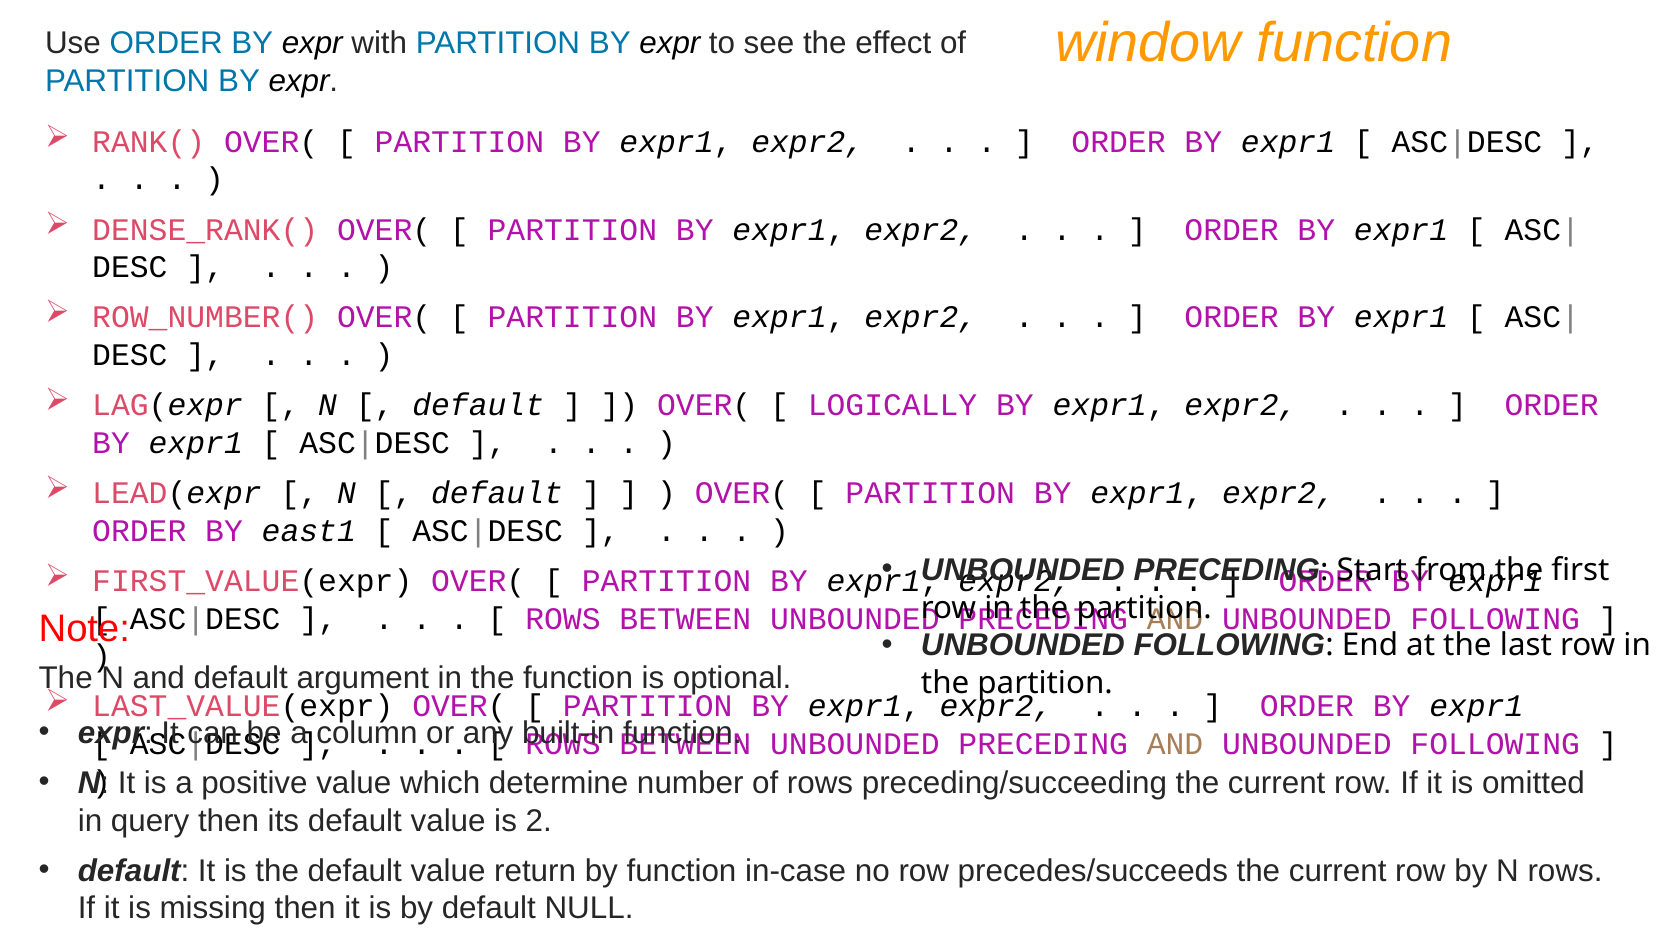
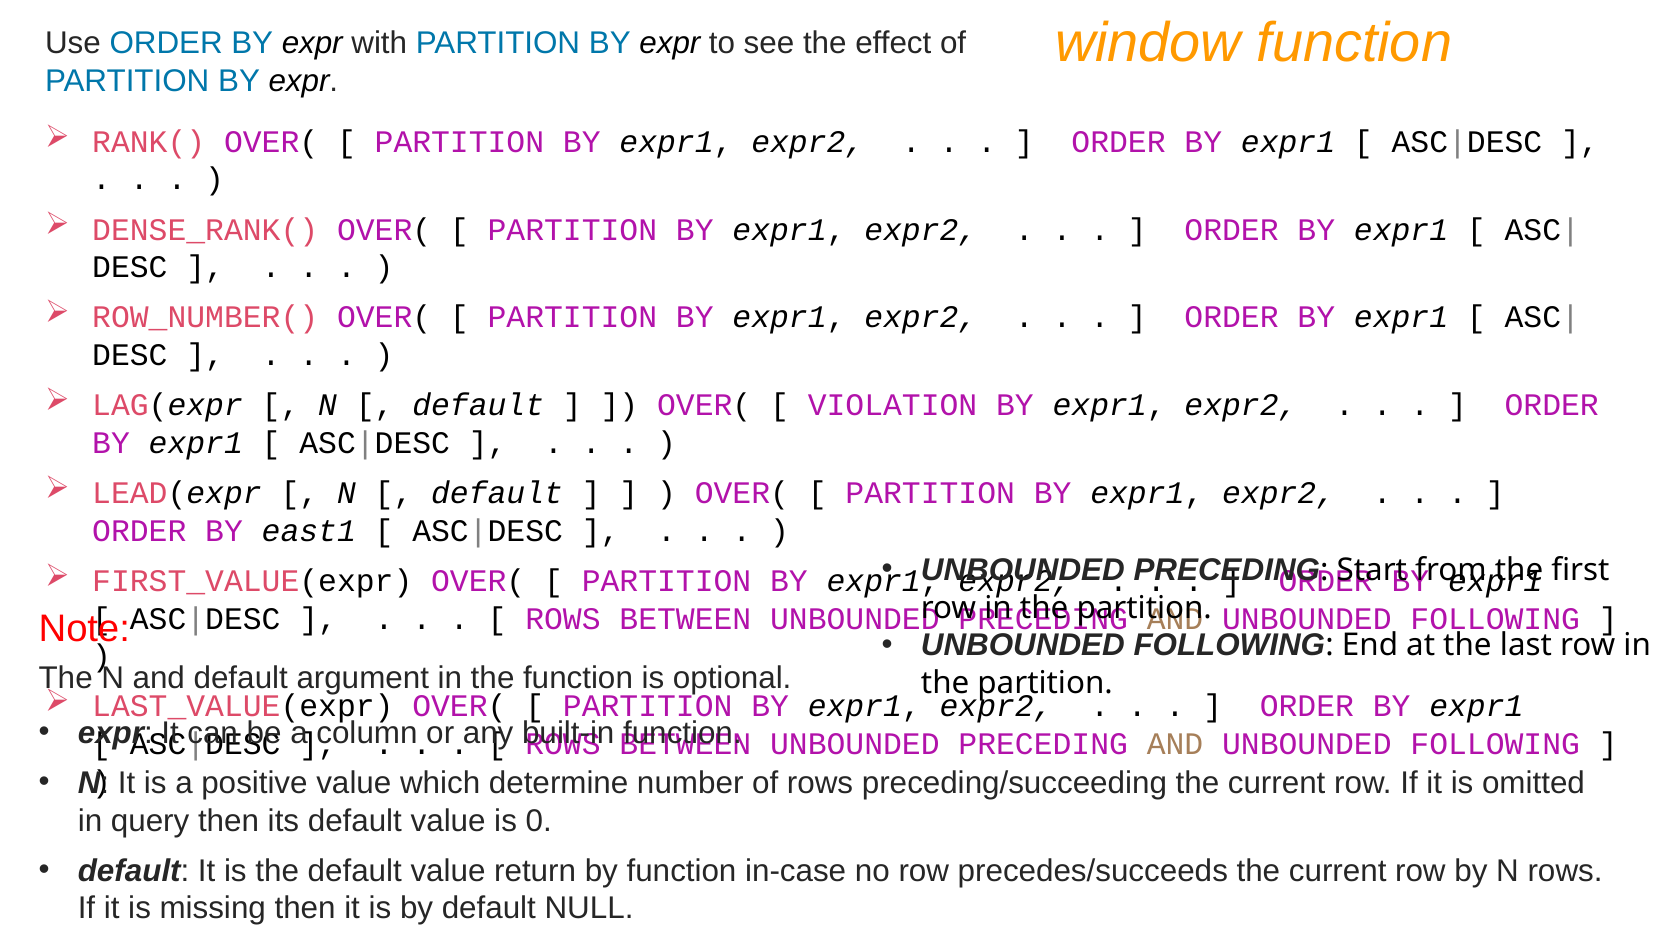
LOGICALLY: LOGICALLY -> VIOLATION (893, 406)
2: 2 -> 0 (539, 821)
